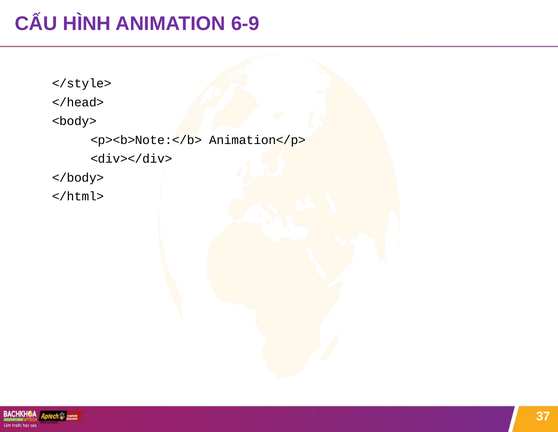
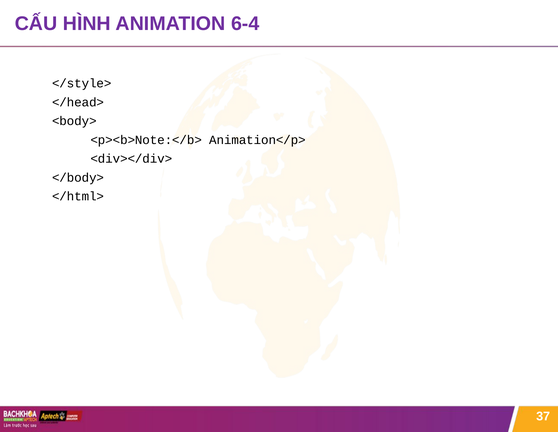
6-9: 6-9 -> 6-4 (245, 24)
